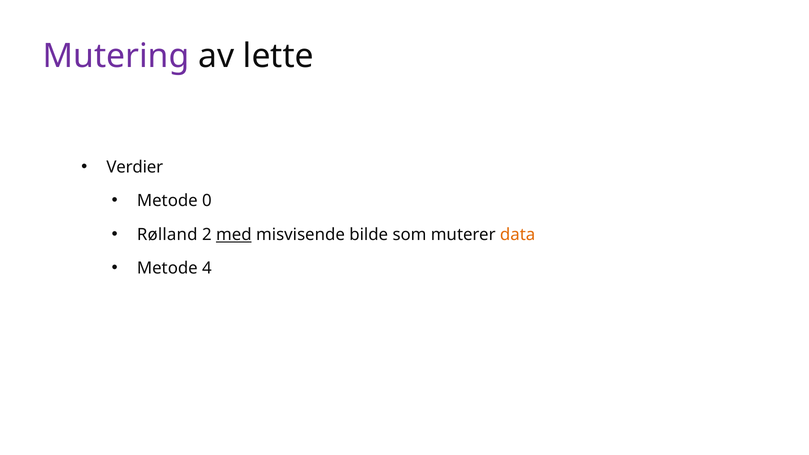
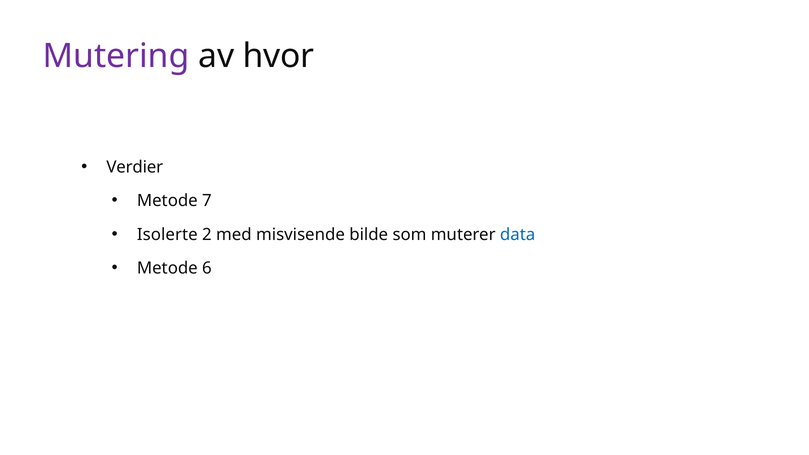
lette: lette -> hvor (278, 56)
0: 0 -> 7 (207, 201)
Rølland: Rølland -> Isolerte (167, 235)
med underline: present -> none (234, 235)
data colour: orange -> blue (518, 235)
4: 4 -> 6 (207, 268)
